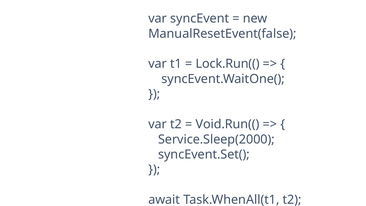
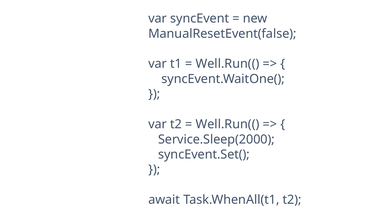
Lock.Run((: Lock.Run(( -> Well.Run(( (227, 64)
Void.Run((: Void.Run(( -> Well.Run(( (227, 124)
